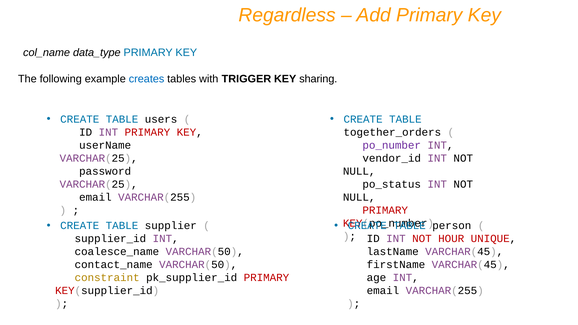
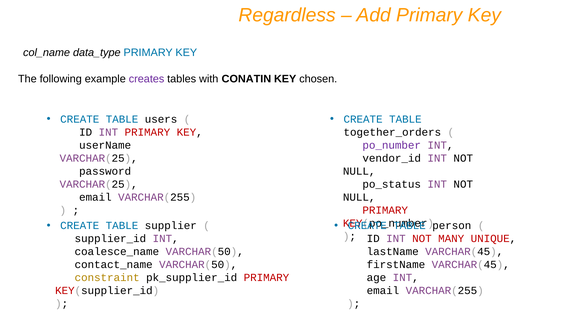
creates colour: blue -> purple (147, 79)
TRIGGER: TRIGGER -> CONATIN (246, 79)
sharing: sharing -> chosen (318, 79)
HOUR: HOUR -> MANY (451, 239)
